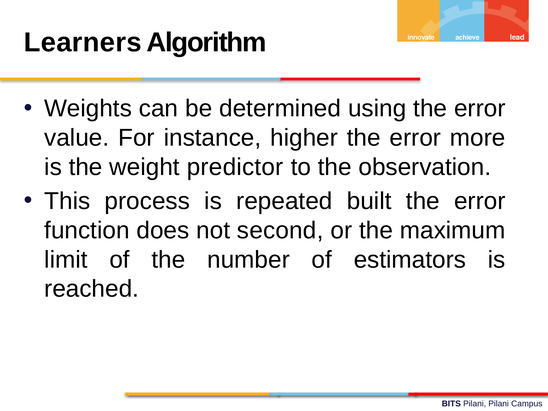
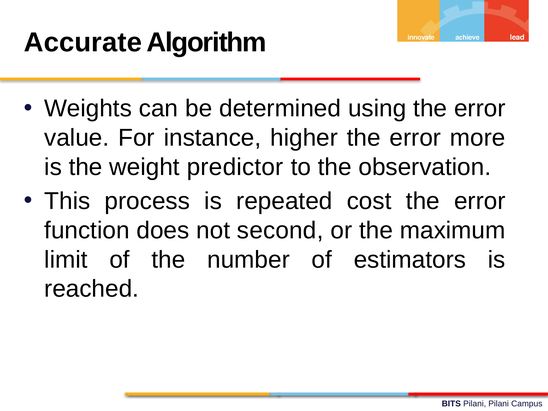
Learners: Learners -> Accurate (83, 43)
built: built -> cost (369, 201)
